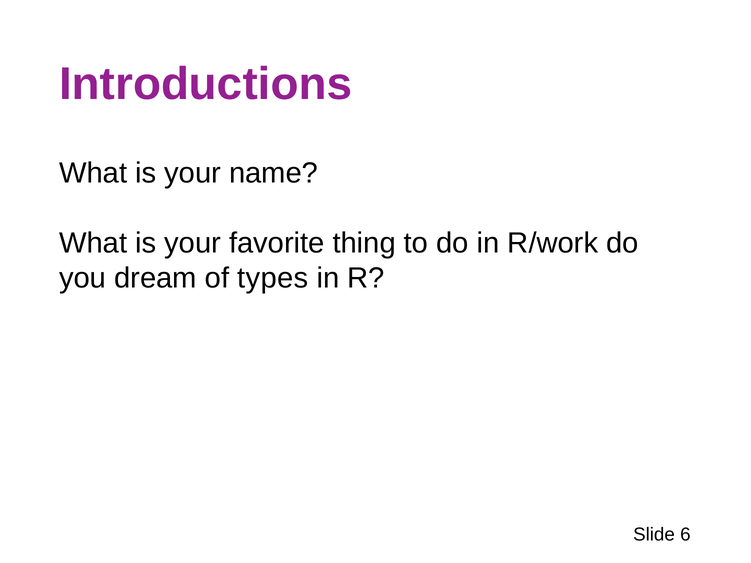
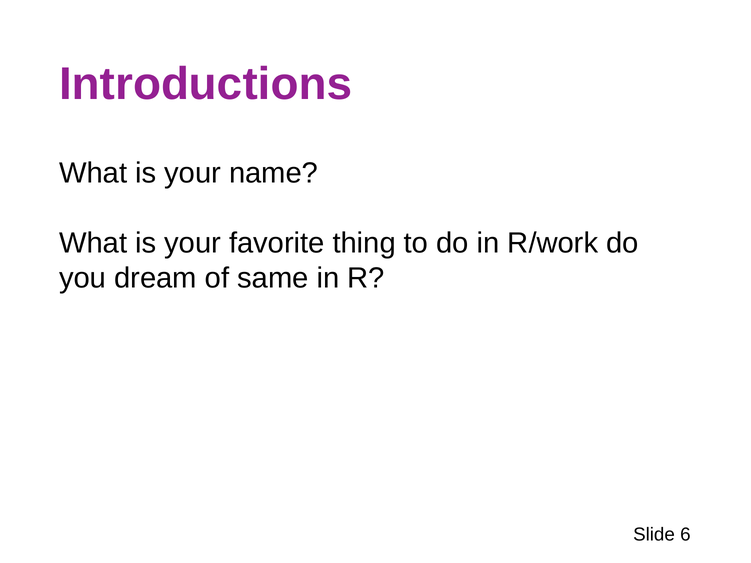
types: types -> same (273, 278)
